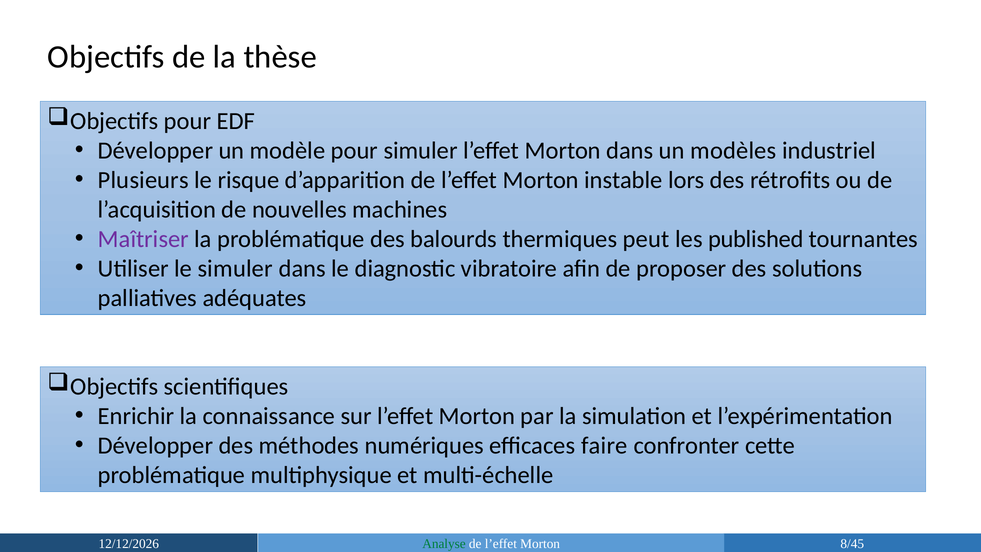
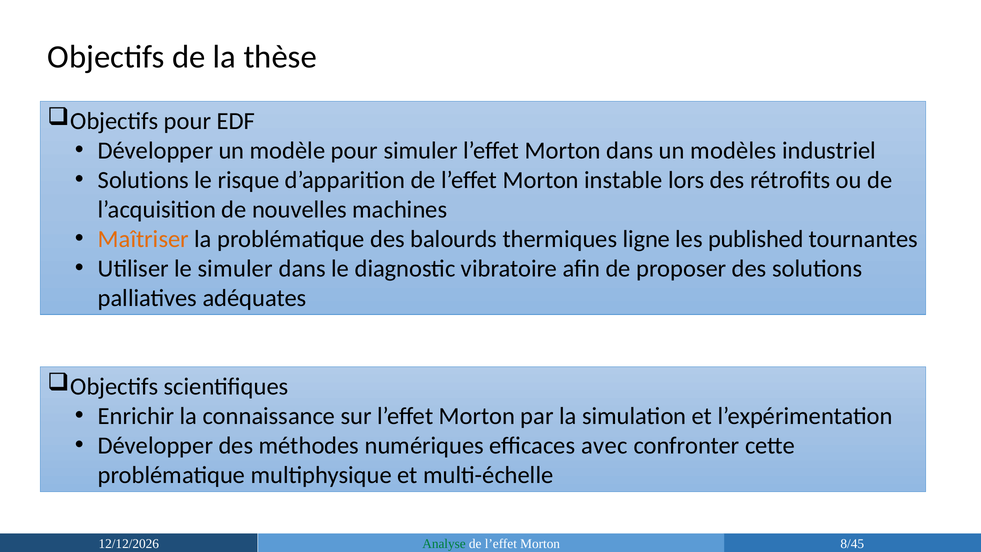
Plusieurs: Plusieurs -> Solutions (143, 180)
Maîtriser colour: purple -> orange (143, 239)
peut: peut -> ligne (646, 239)
faire: faire -> avec (604, 445)
